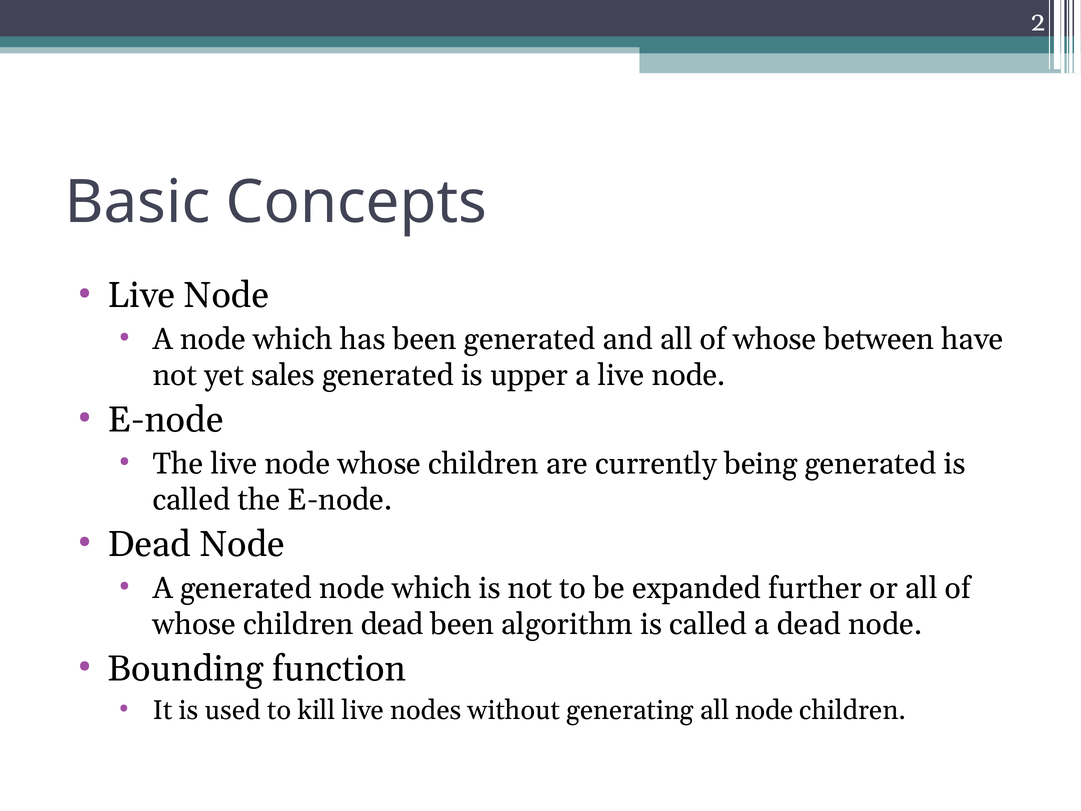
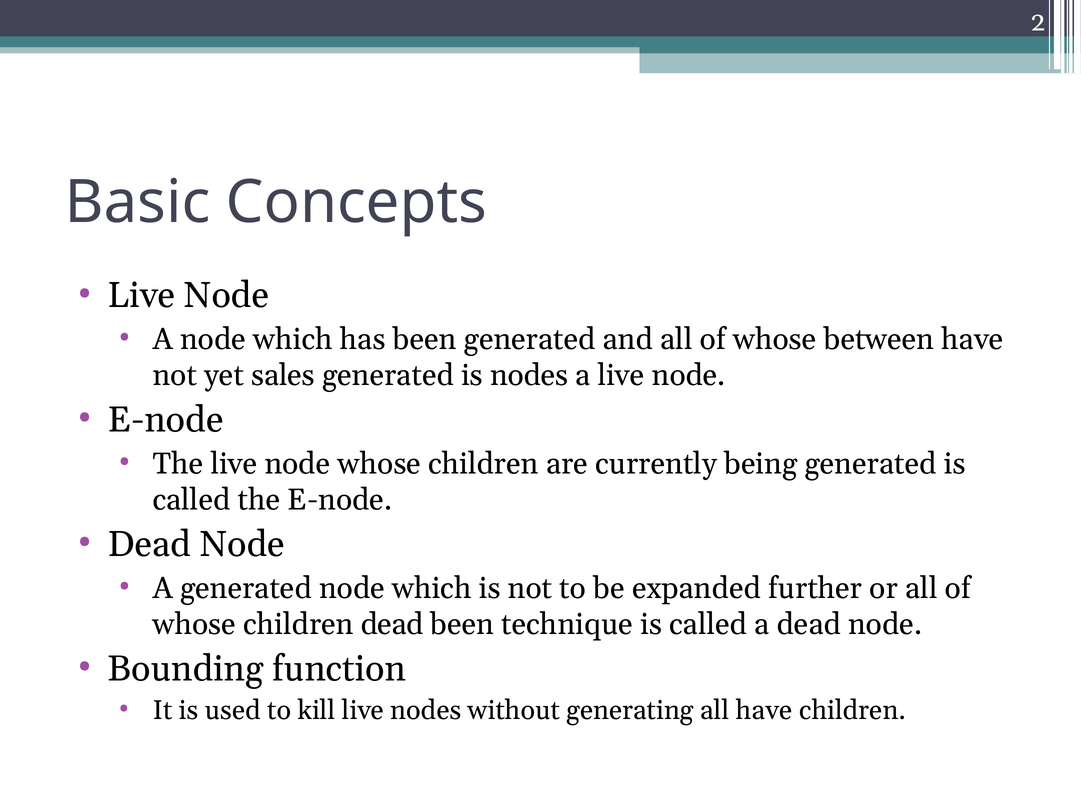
is upper: upper -> nodes (529, 375)
algorithm: algorithm -> technique (567, 624)
all node: node -> have (764, 710)
